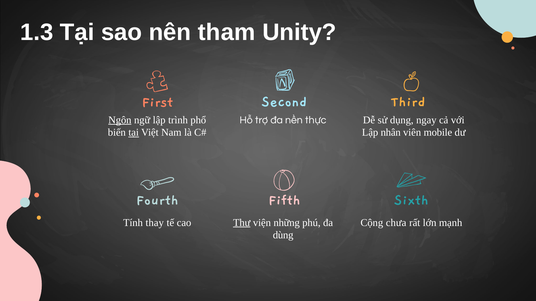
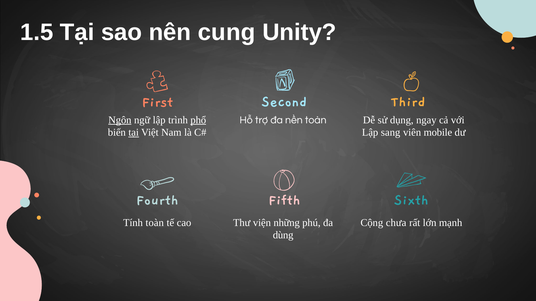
1.3: 1.3 -> 1.5 (37, 32)
tham: tham -> cung (227, 32)
phổ underline: none -> present (198, 120)
nền thực: thực -> toàn (316, 120)
nhân: nhân -> sang (391, 133)
Tính thay: thay -> toàn (155, 223)
Thư underline: present -> none (242, 223)
